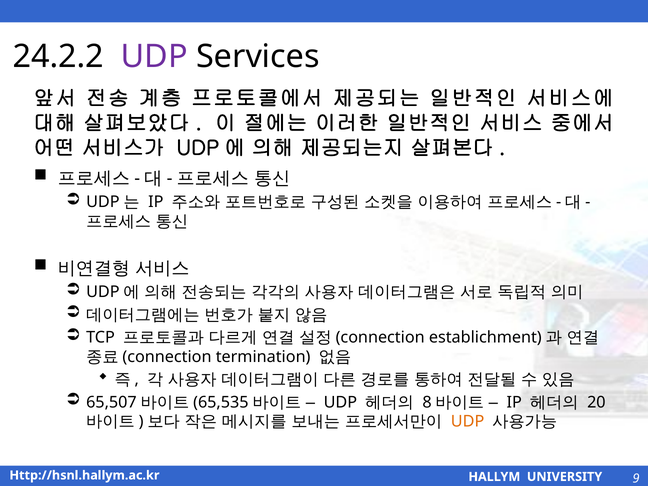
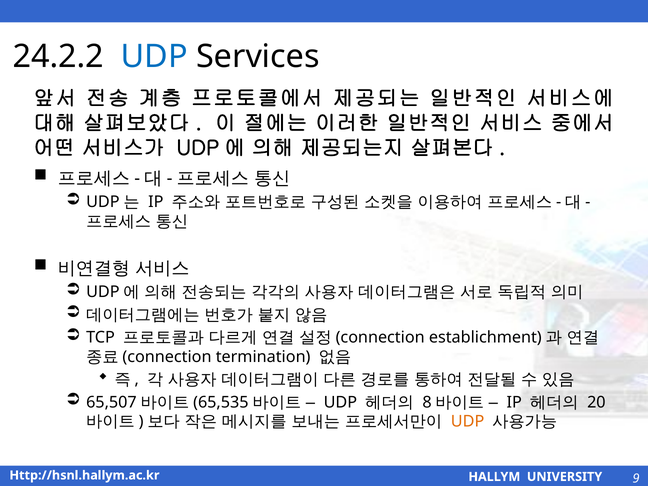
UDP colour: purple -> blue (154, 56)
